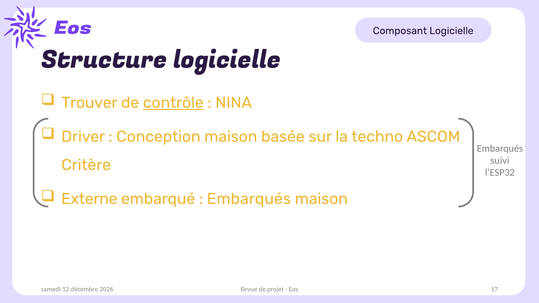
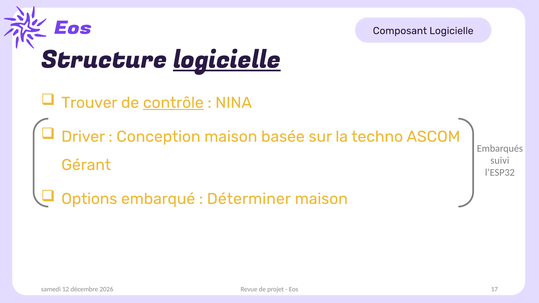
logicielle underline: none -> present (227, 60)
Critère: Critère -> Gérant (86, 165)
Externe: Externe -> Options (89, 199)
Embarqués: Embarqués -> Déterminer (249, 199)
